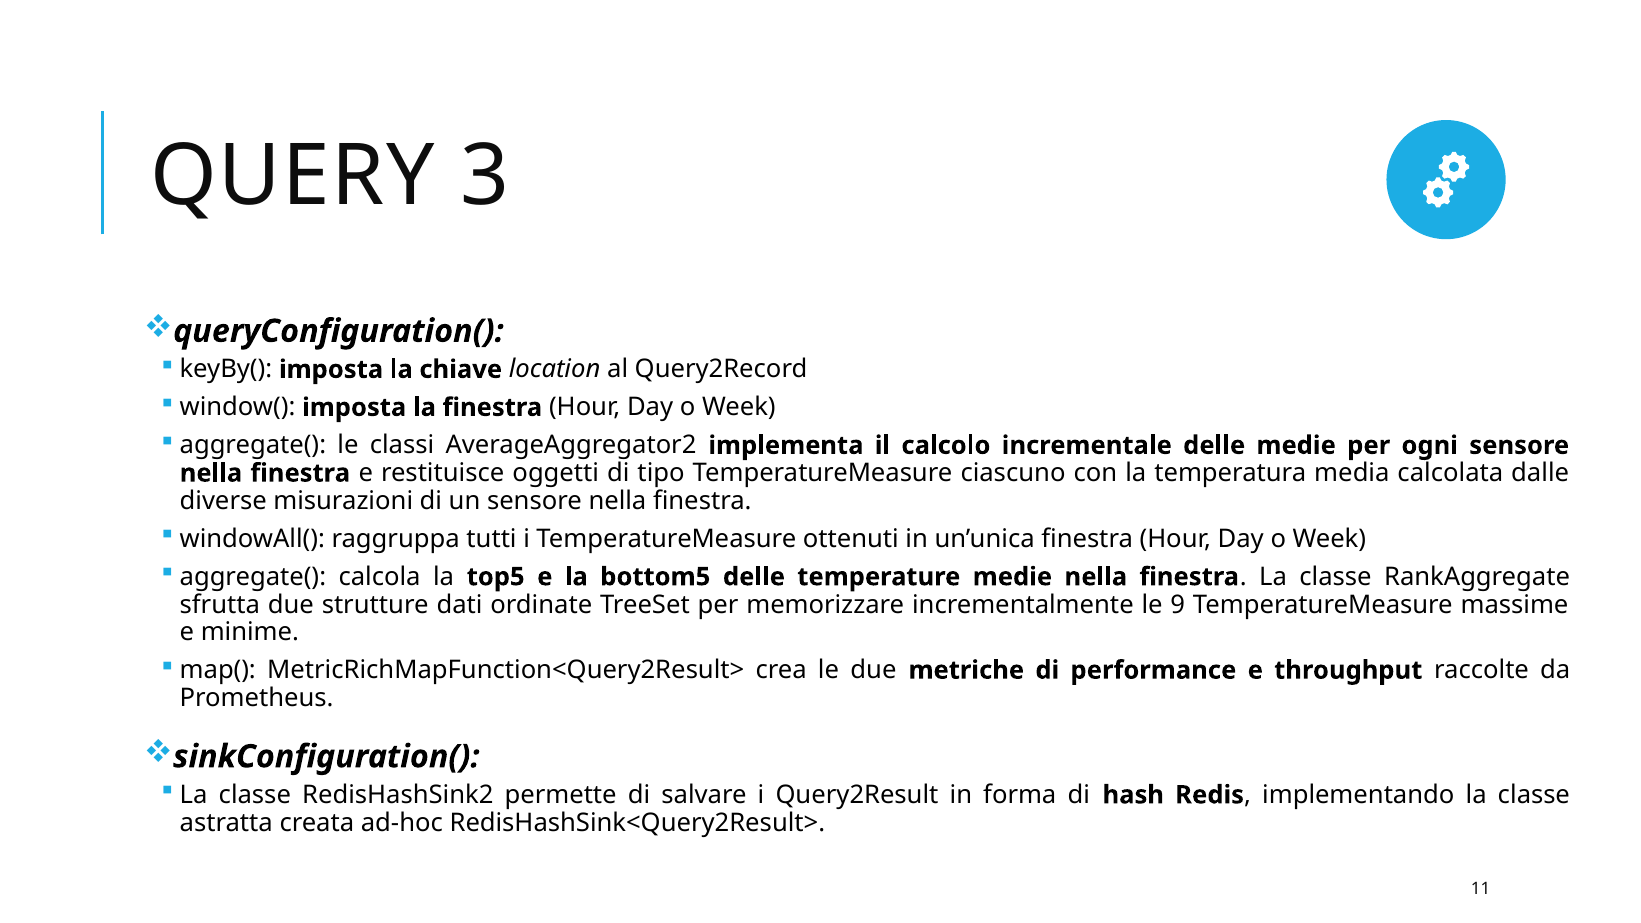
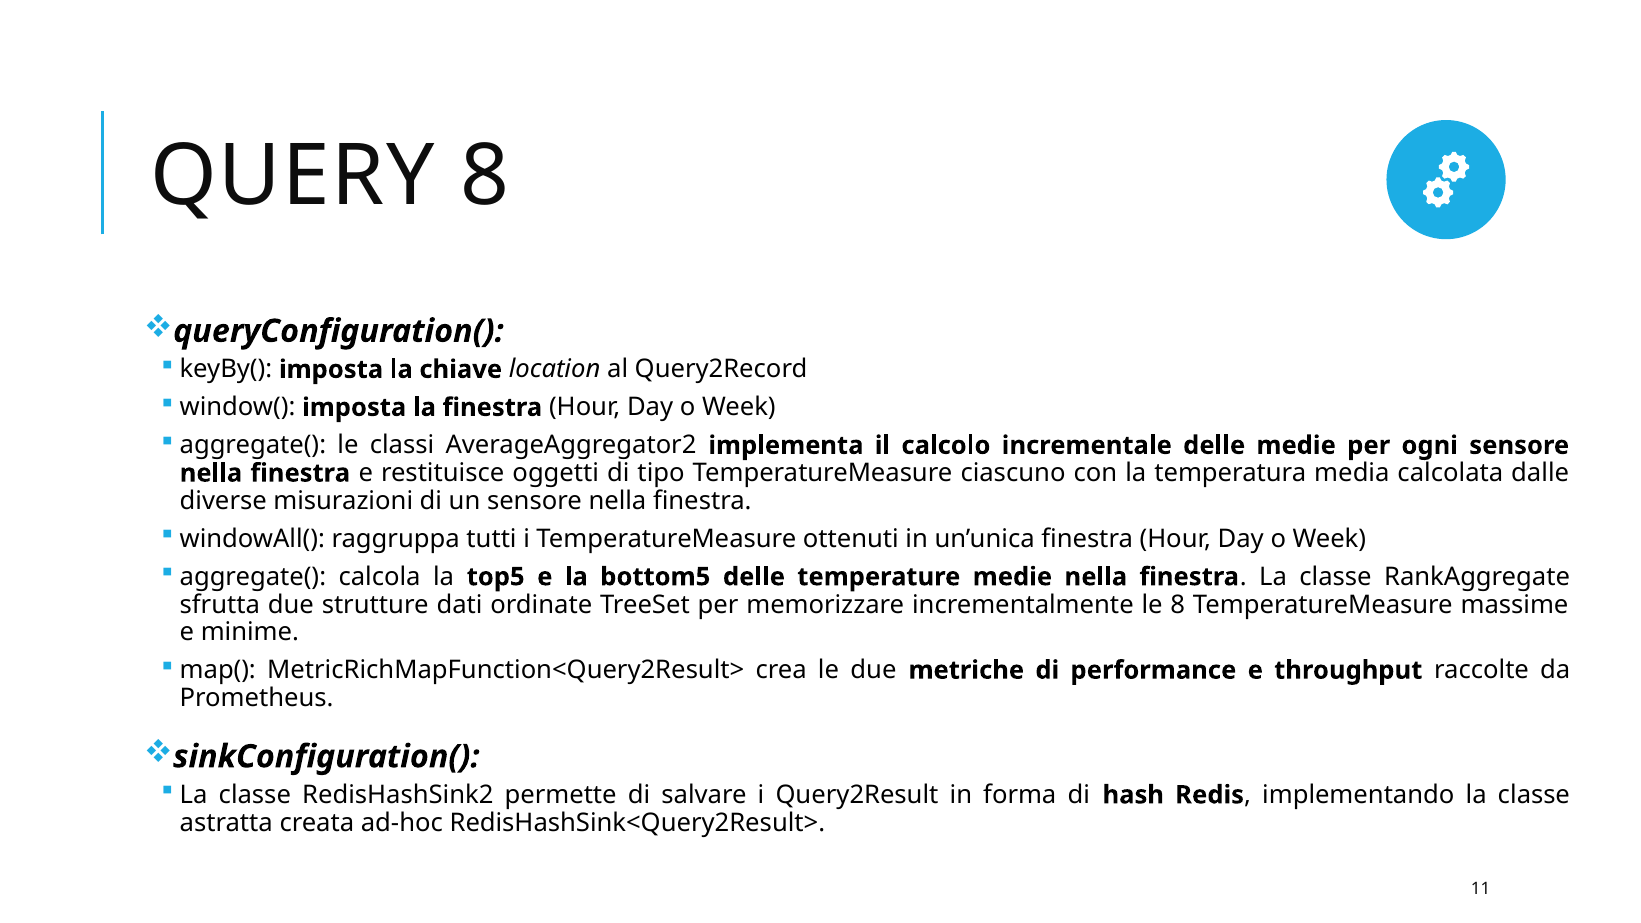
QUERY 3: 3 -> 8 (485, 176)
le 9: 9 -> 8 (1178, 605)
